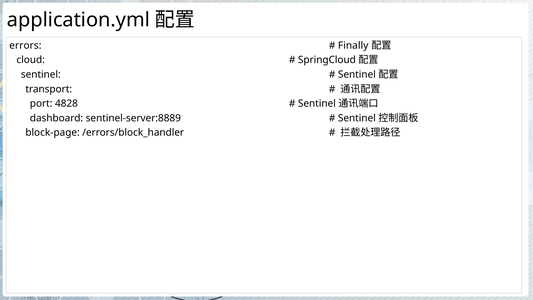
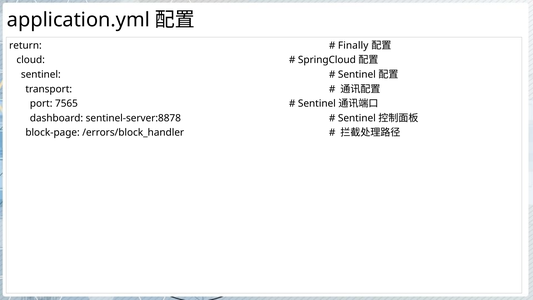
errors: errors -> return (25, 45)
4828: 4828 -> 7565 (66, 104)
sentinel-server:8889: sentinel-server:8889 -> sentinel-server:8878 (133, 118)
